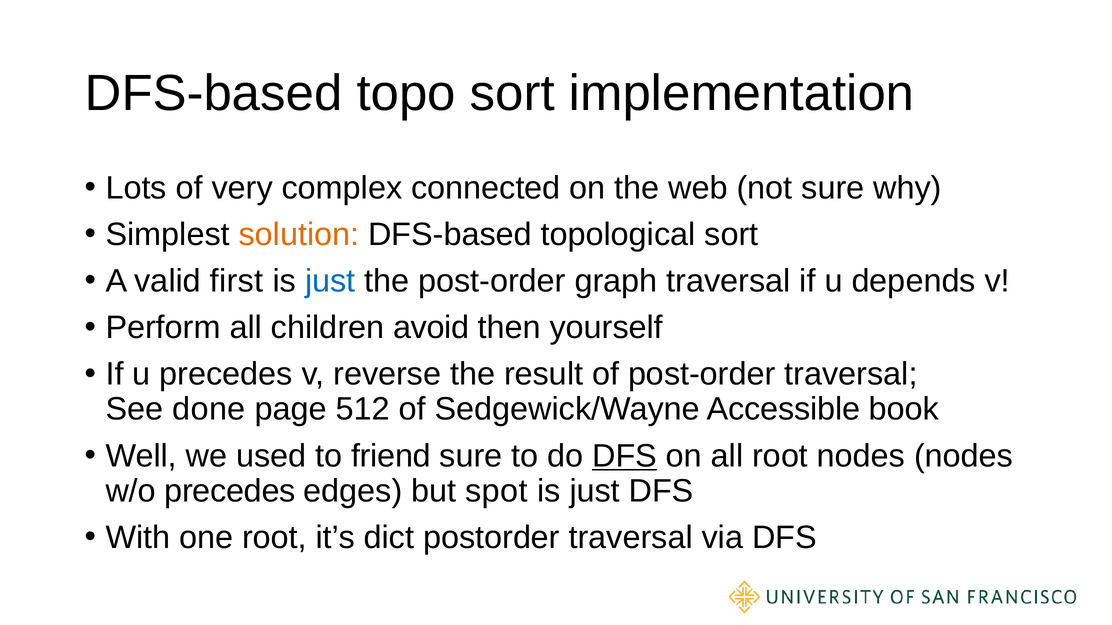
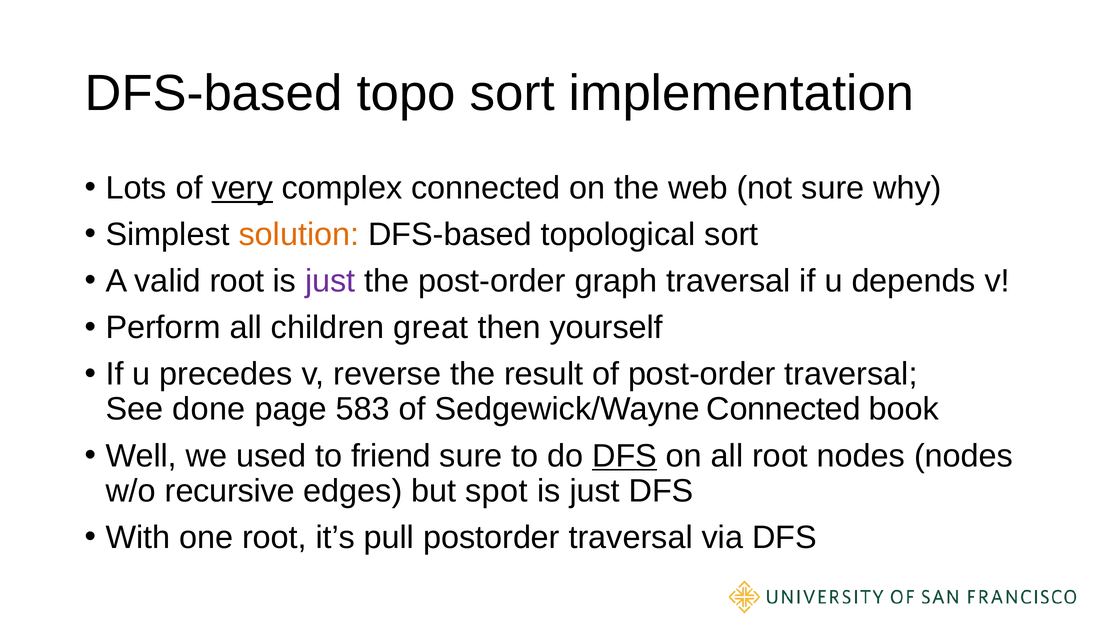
very underline: none -> present (242, 188)
valid first: first -> root (237, 281)
just colour: blue -> purple (330, 281)
avoid: avoid -> great (431, 328)
512: 512 -> 583 (363, 410)
Sedgewick/Wayne Accessible: Accessible -> Connected (784, 410)
w/o precedes: precedes -> recursive (230, 491)
dict: dict -> pull (389, 538)
